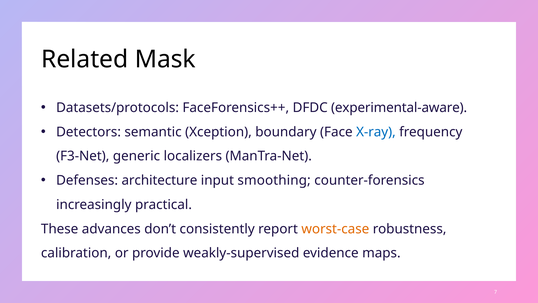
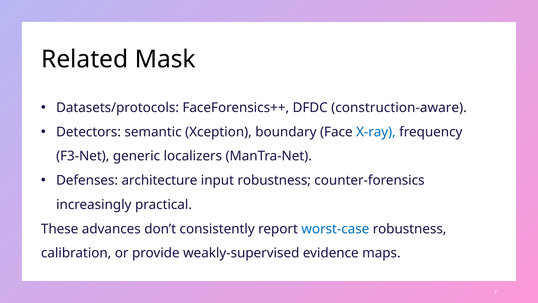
experimental‑aware: experimental‑aware -> construction‑aware (399, 108)
input smoothing: smoothing -> robustness (274, 180)
worst‑case colour: orange -> blue (335, 229)
